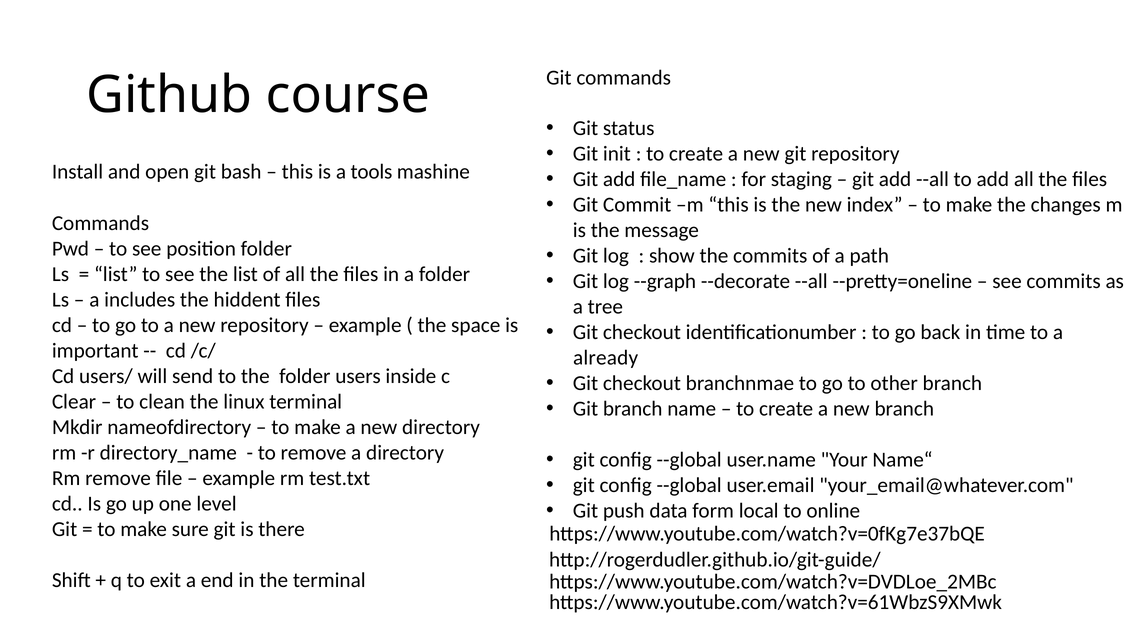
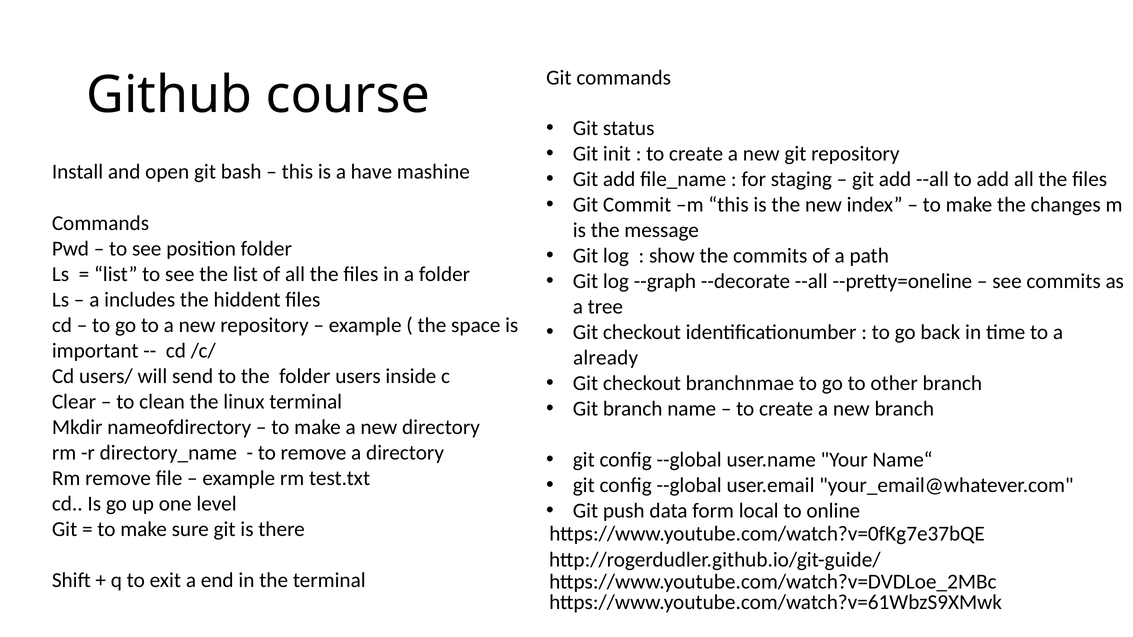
tools: tools -> have (371, 172)
